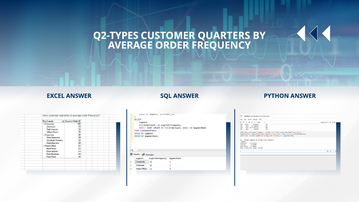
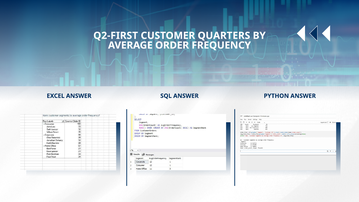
Q2-TYPES: Q2-TYPES -> Q2-FIRST (116, 36)
